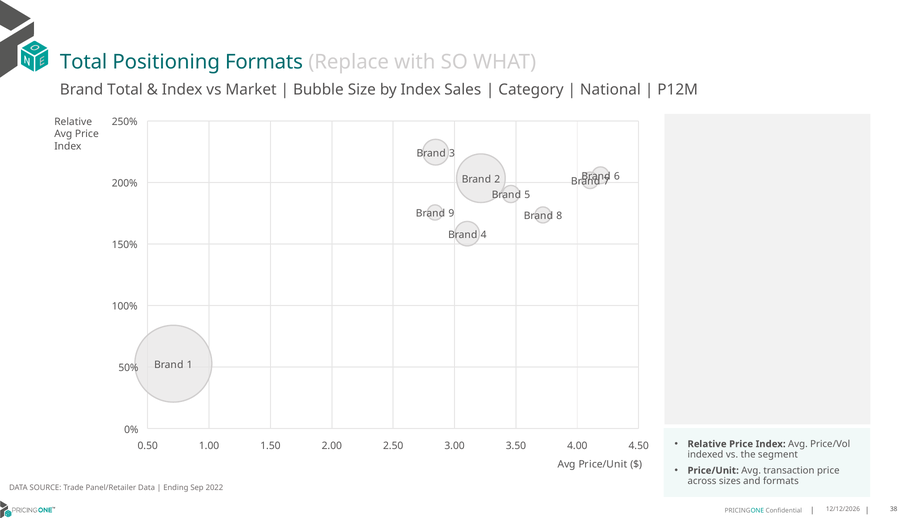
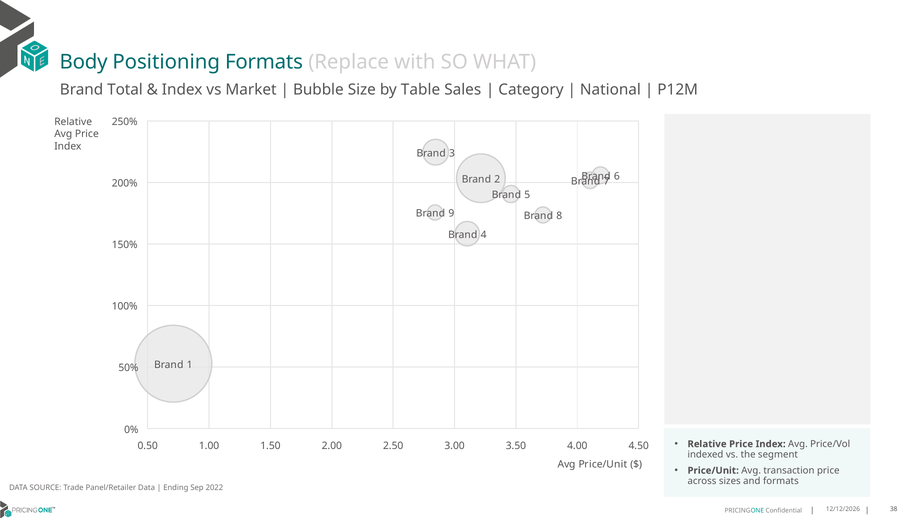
Total: Total -> Body (84, 62)
by Index: Index -> Table (421, 90)
